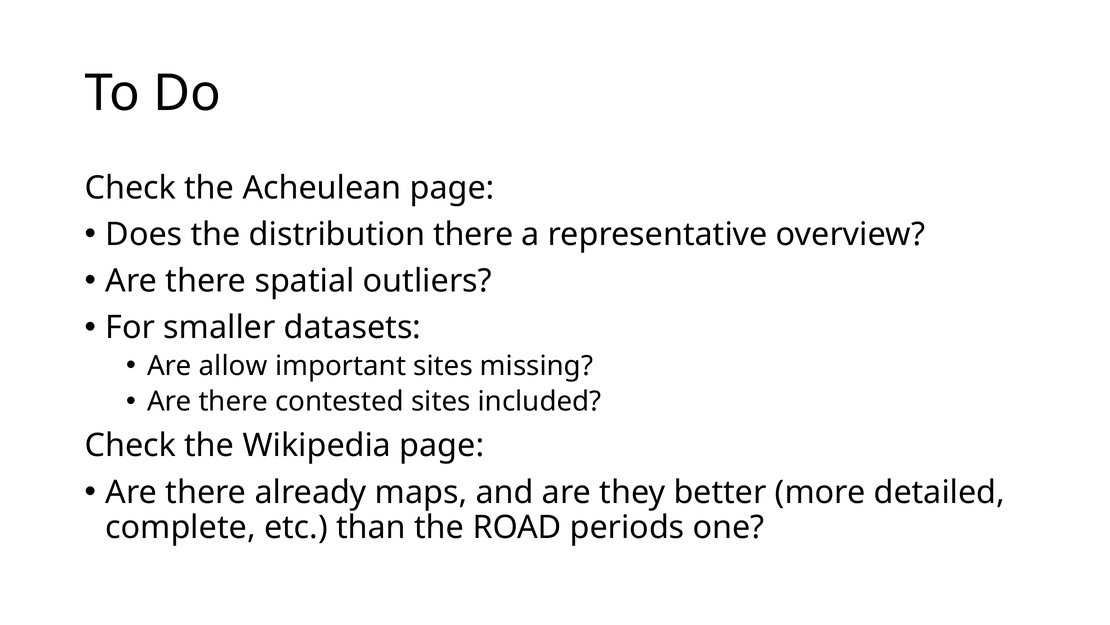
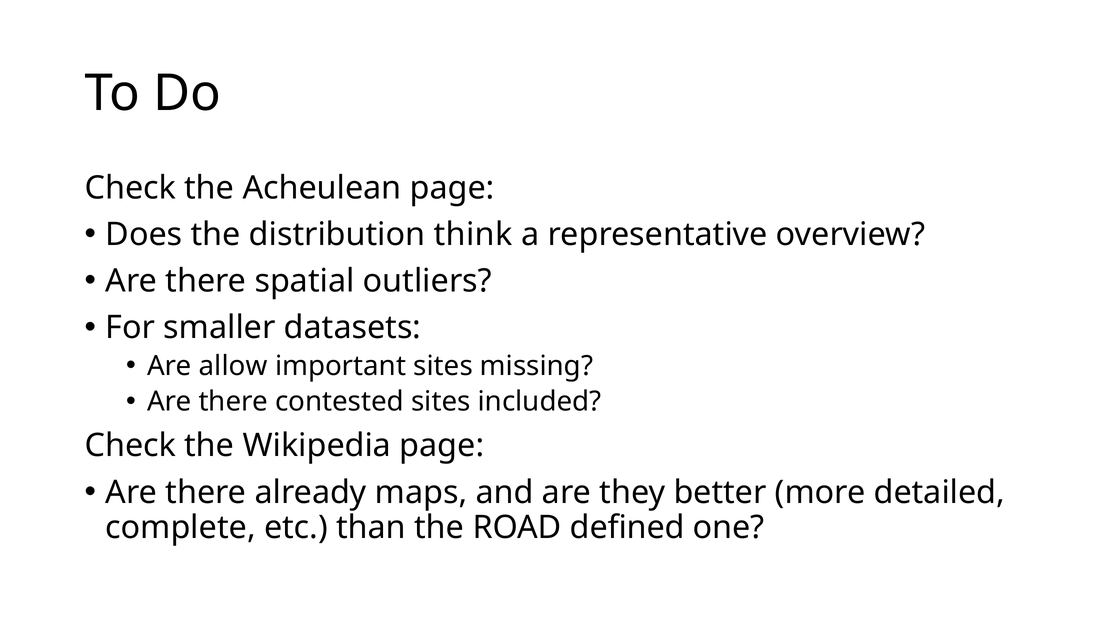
distribution there: there -> think (473, 234)
periods: periods -> defined (627, 527)
